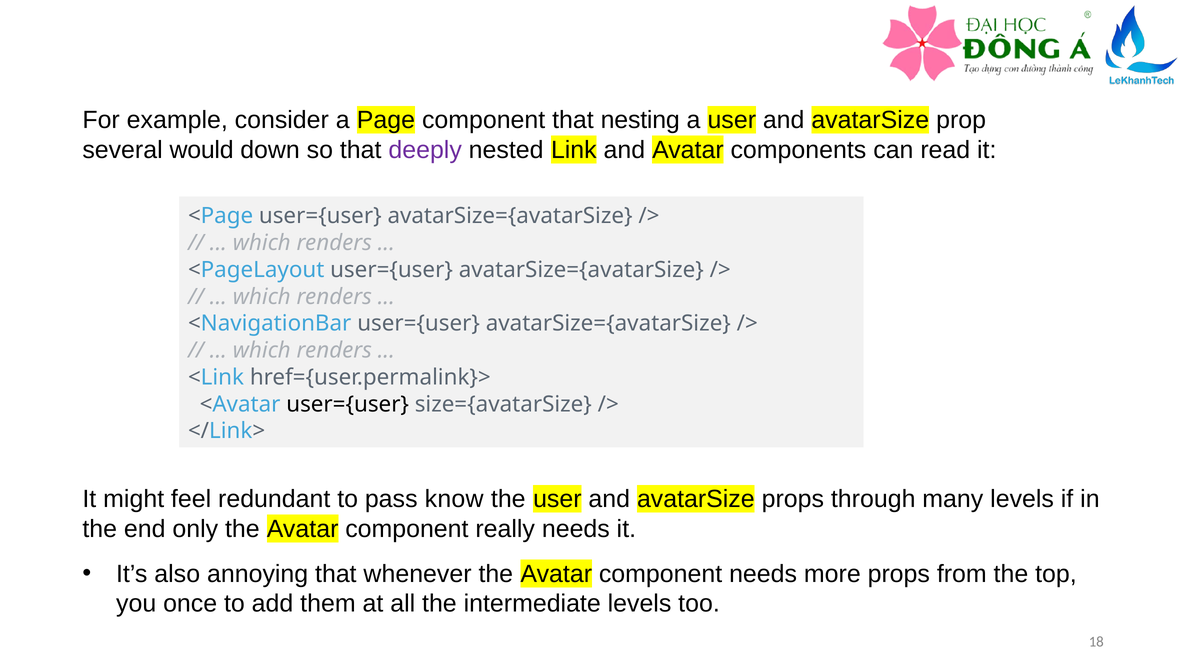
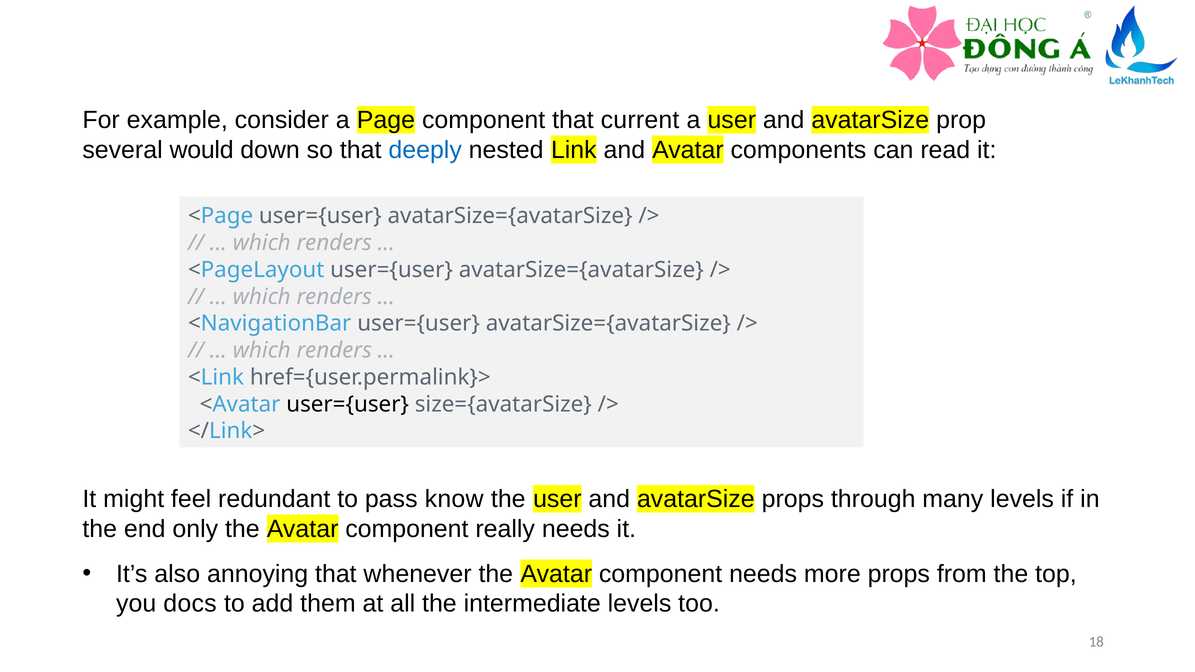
nesting: nesting -> current (640, 120)
deeply colour: purple -> blue (425, 150)
once: once -> docs (190, 604)
